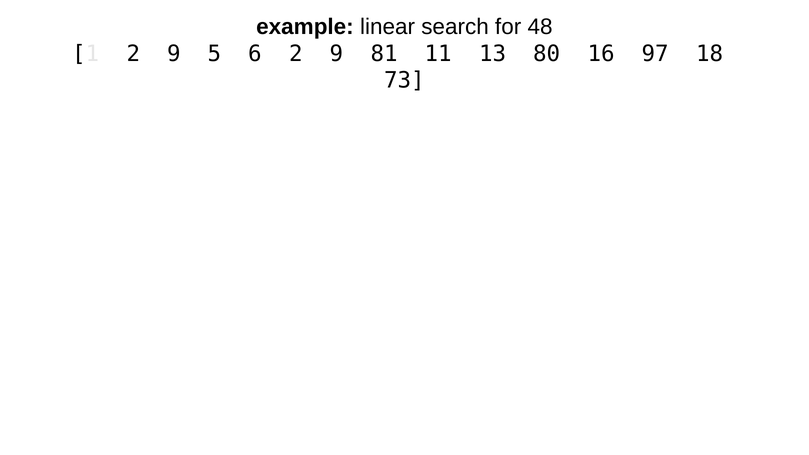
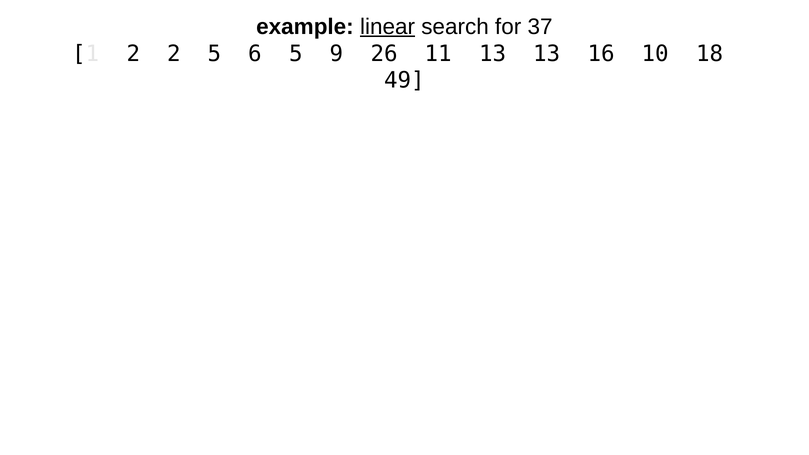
linear underline: none -> present (388, 27)
48: 48 -> 37 (540, 27)
1 2 9: 9 -> 2 (174, 54)
6 2: 2 -> 5 (296, 54)
81: 81 -> 26 (384, 54)
13 80: 80 -> 13 (547, 54)
97: 97 -> 10 (655, 54)
73: 73 -> 49 (405, 81)
